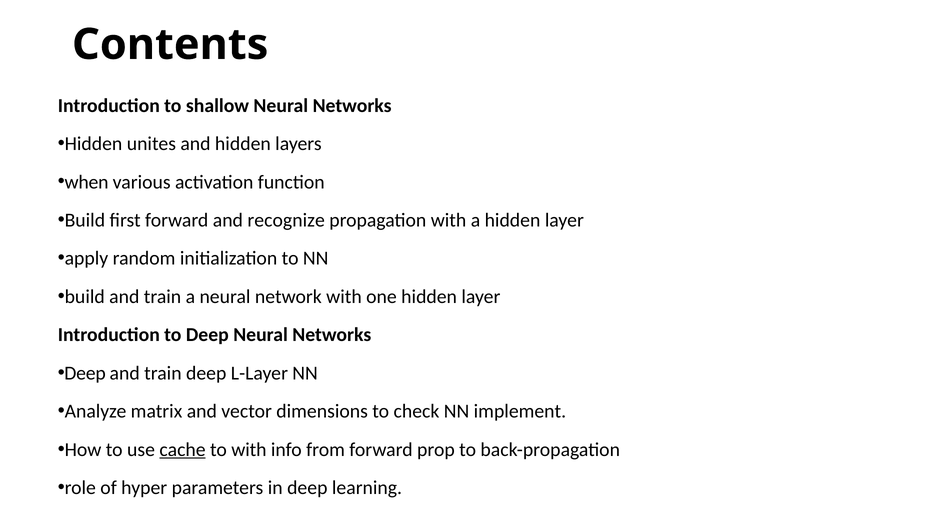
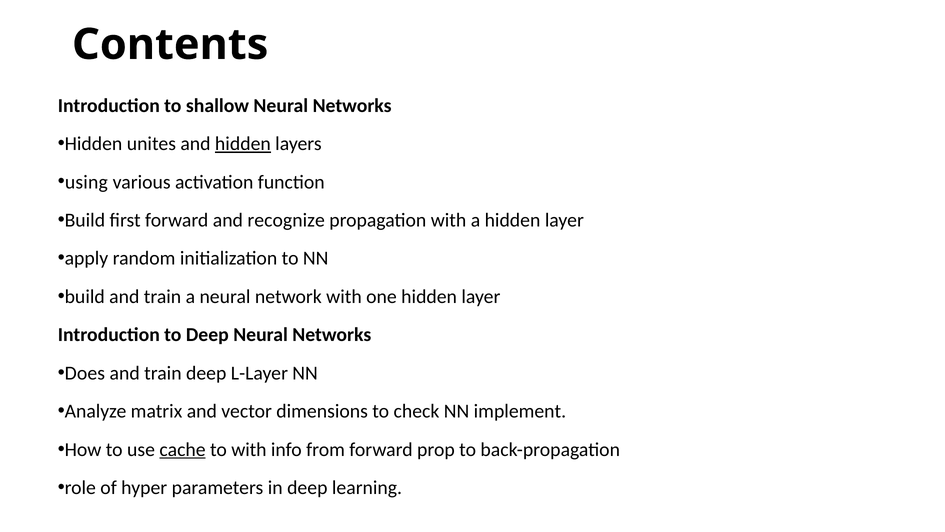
hidden underline: none -> present (243, 144)
when: when -> using (86, 182)
Deep: Deep -> Does (85, 373)
